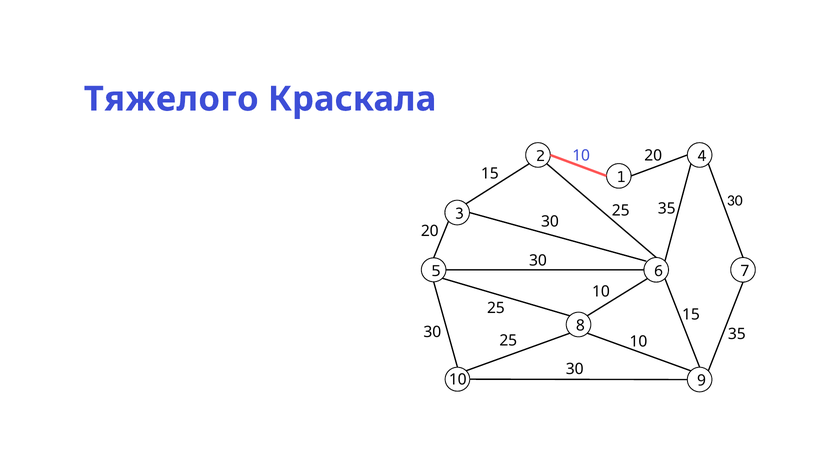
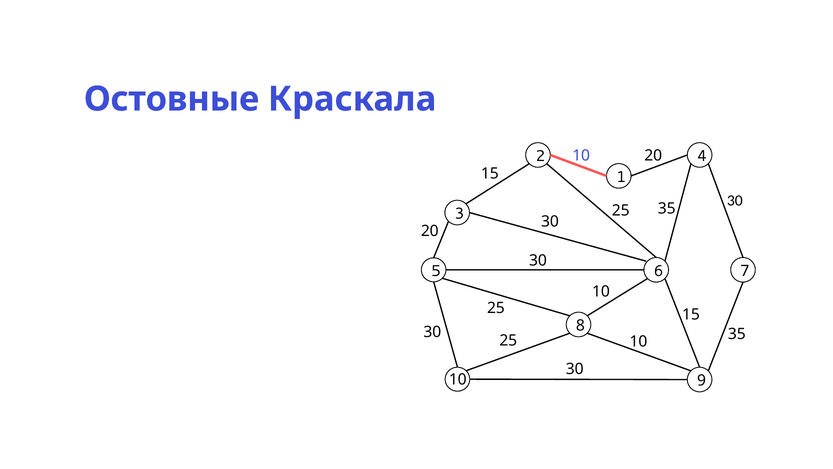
Тяжелого: Тяжелого -> Остовные (172, 99)
